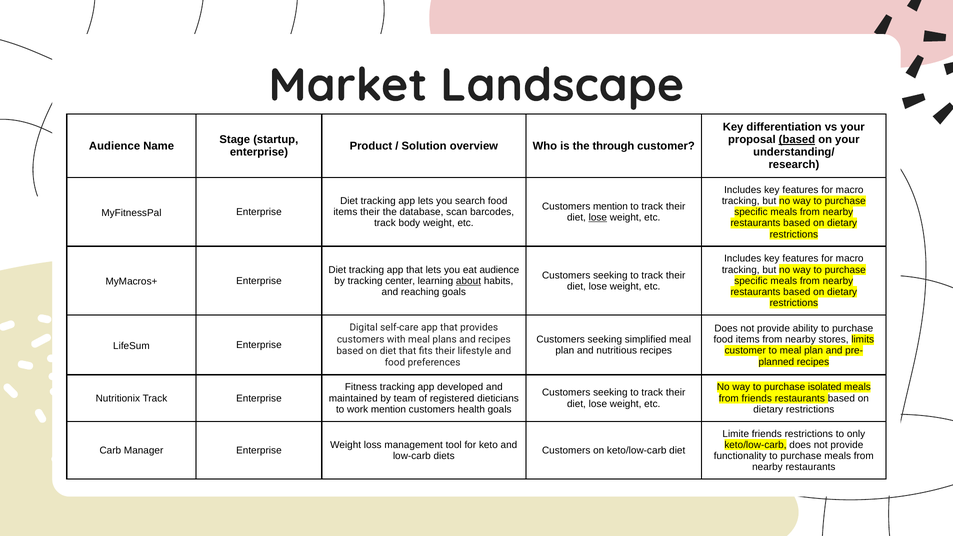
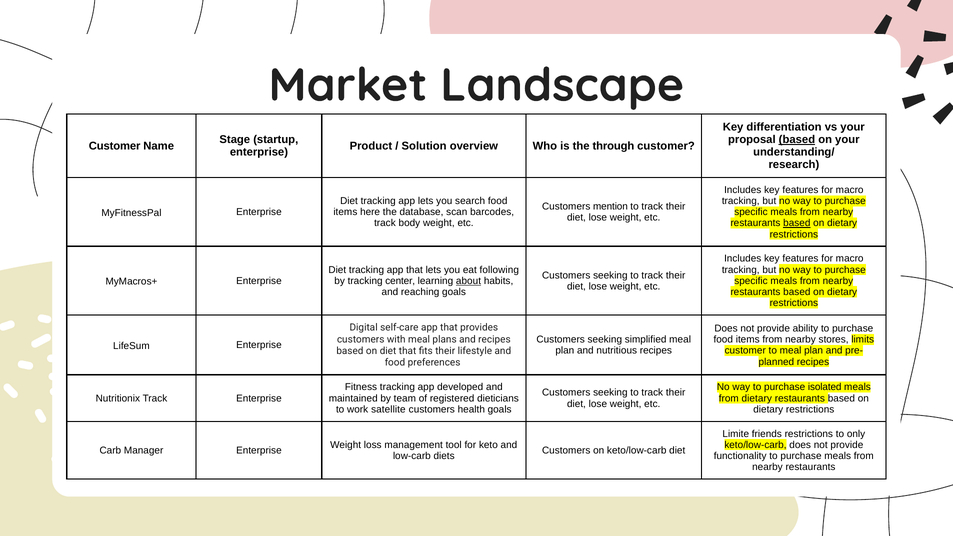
Audience: Audience -> Customer (115, 146)
items their: their -> here (370, 212)
lose underline: present -> none (598, 218)
based underline: none -> present (797, 223)
eat audience: audience -> following (499, 270)
from friends: friends -> dietary (757, 398)
work mention: mention -> satellite (388, 409)
